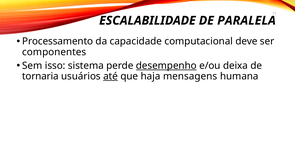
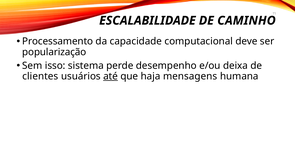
PARALELA: PARALELA -> CAMINHO (246, 21)
componentes: componentes -> popularização (54, 52)
desempenho underline: present -> none (166, 66)
tornaria: tornaria -> clientes (40, 76)
